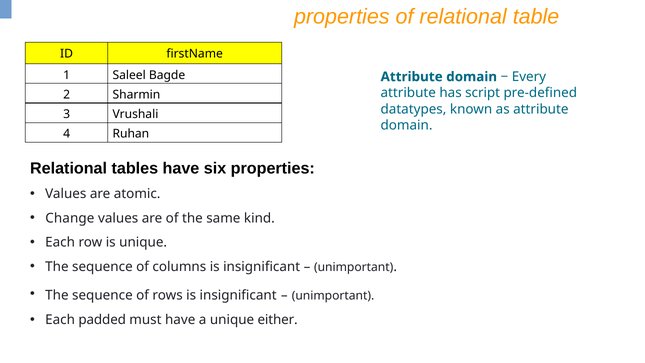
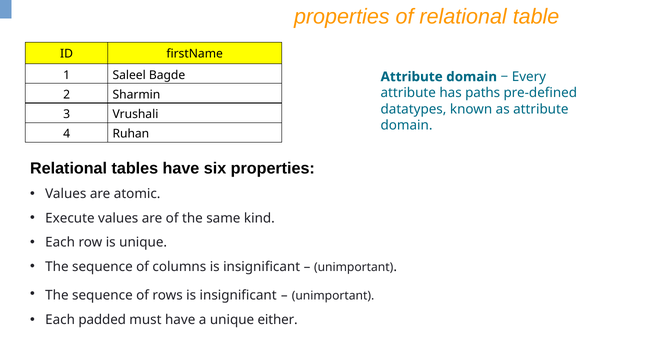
script: script -> paths (483, 93)
Change: Change -> Execute (70, 218)
